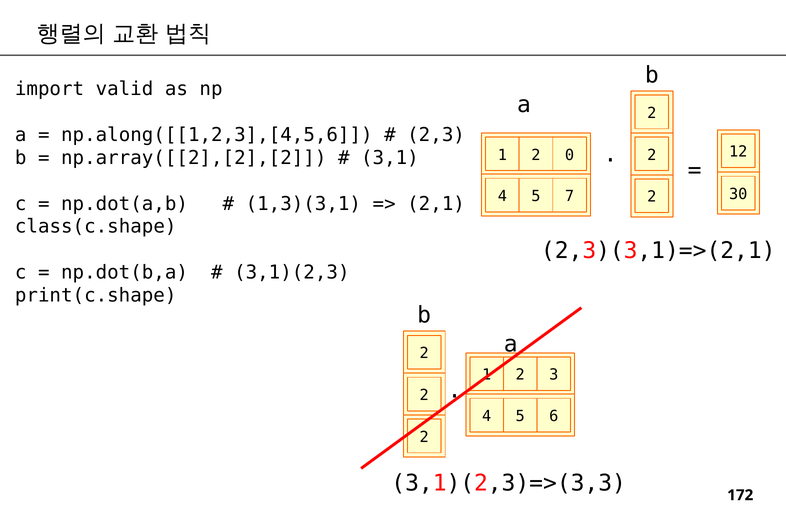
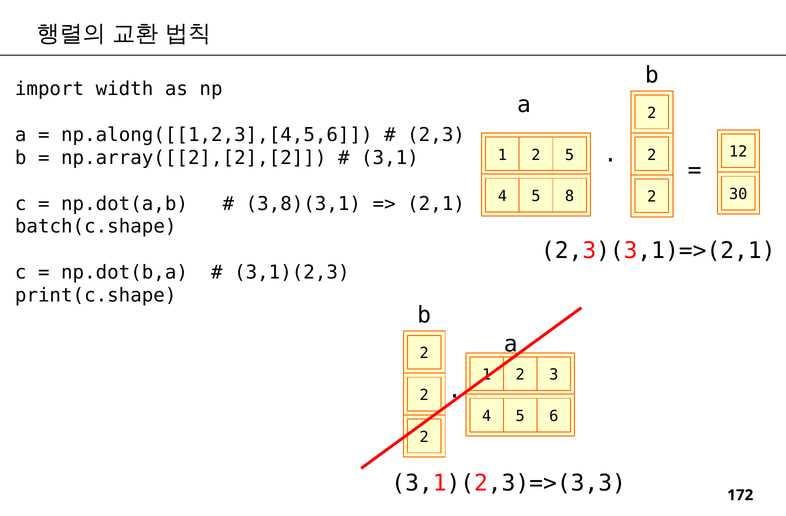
valid: valid -> width (124, 89)
2 0: 0 -> 5 (570, 155)
7: 7 -> 8 (570, 196)
1,3)(3,1: 1,3)(3,1 -> 3,8)(3,1 (303, 204)
class(c.shape: class(c.shape -> batch(c.shape (96, 227)
